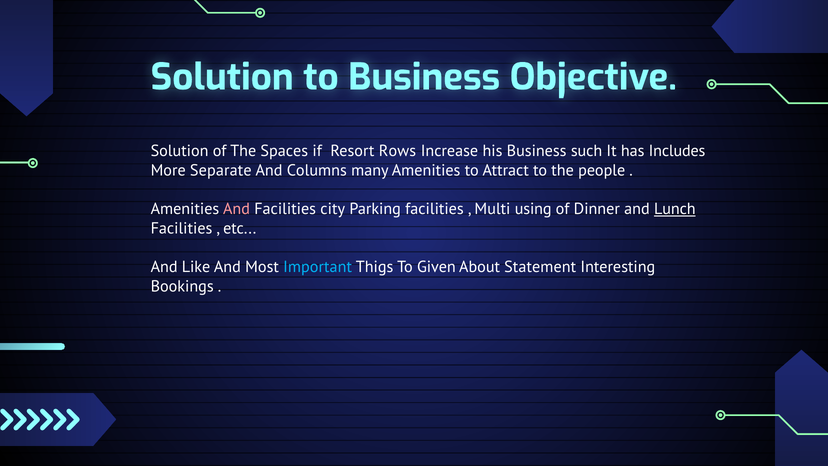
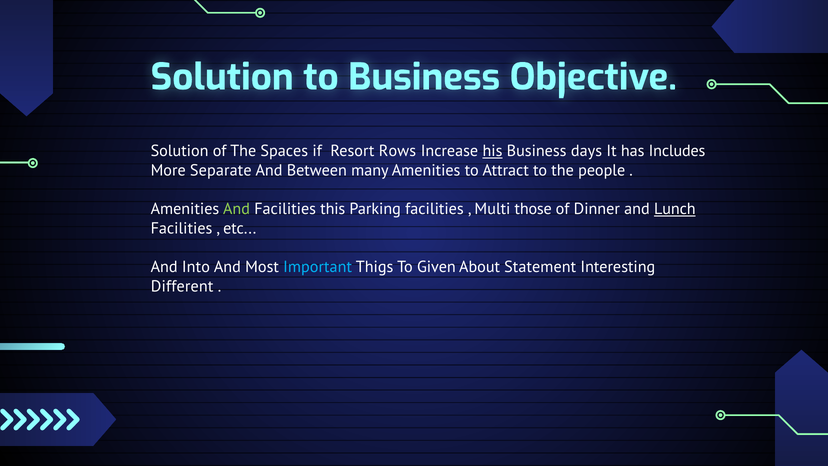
his underline: none -> present (492, 151)
such: such -> days (586, 151)
Columns: Columns -> Between (317, 170)
And colour: pink -> light green (237, 209)
city: city -> this (333, 209)
using: using -> those (533, 209)
Like: Like -> Into (196, 267)
Bookings: Bookings -> Different (182, 286)
